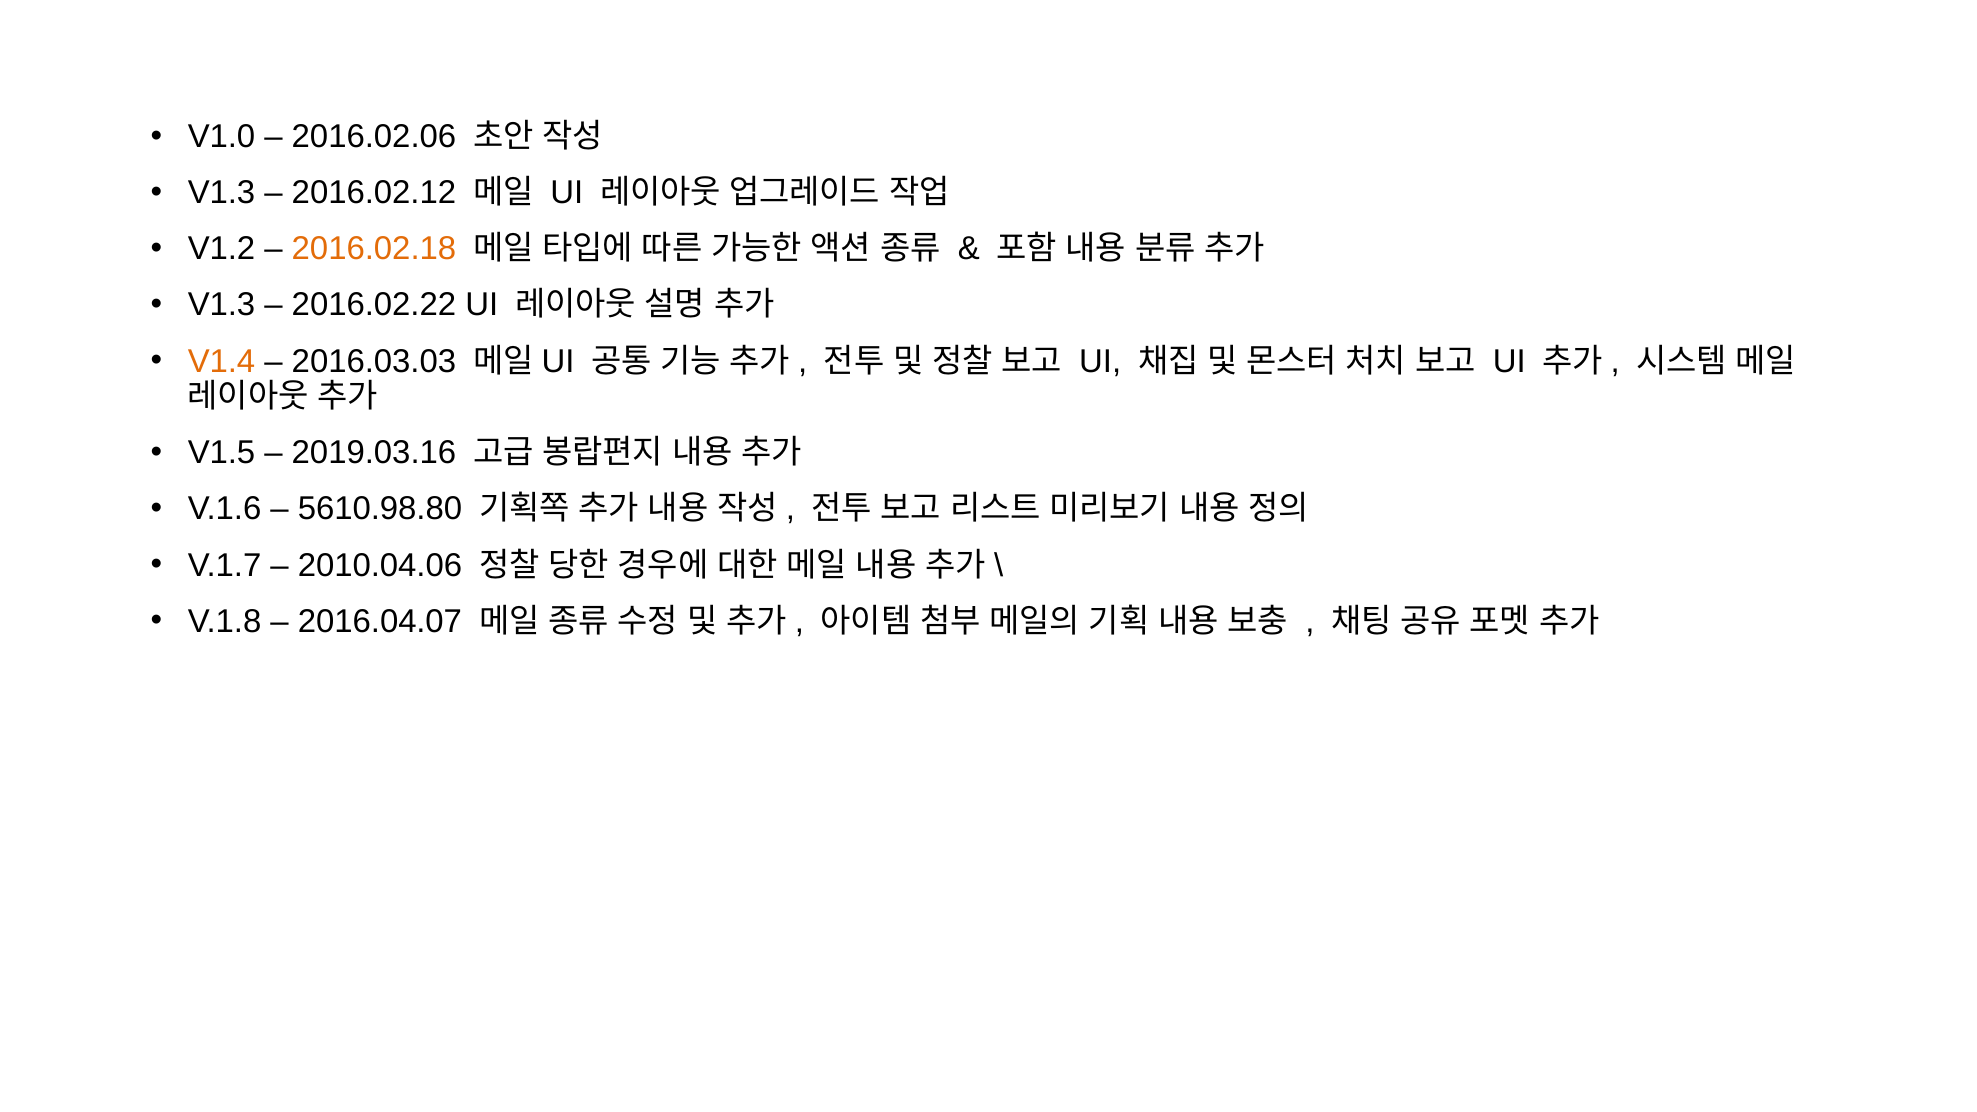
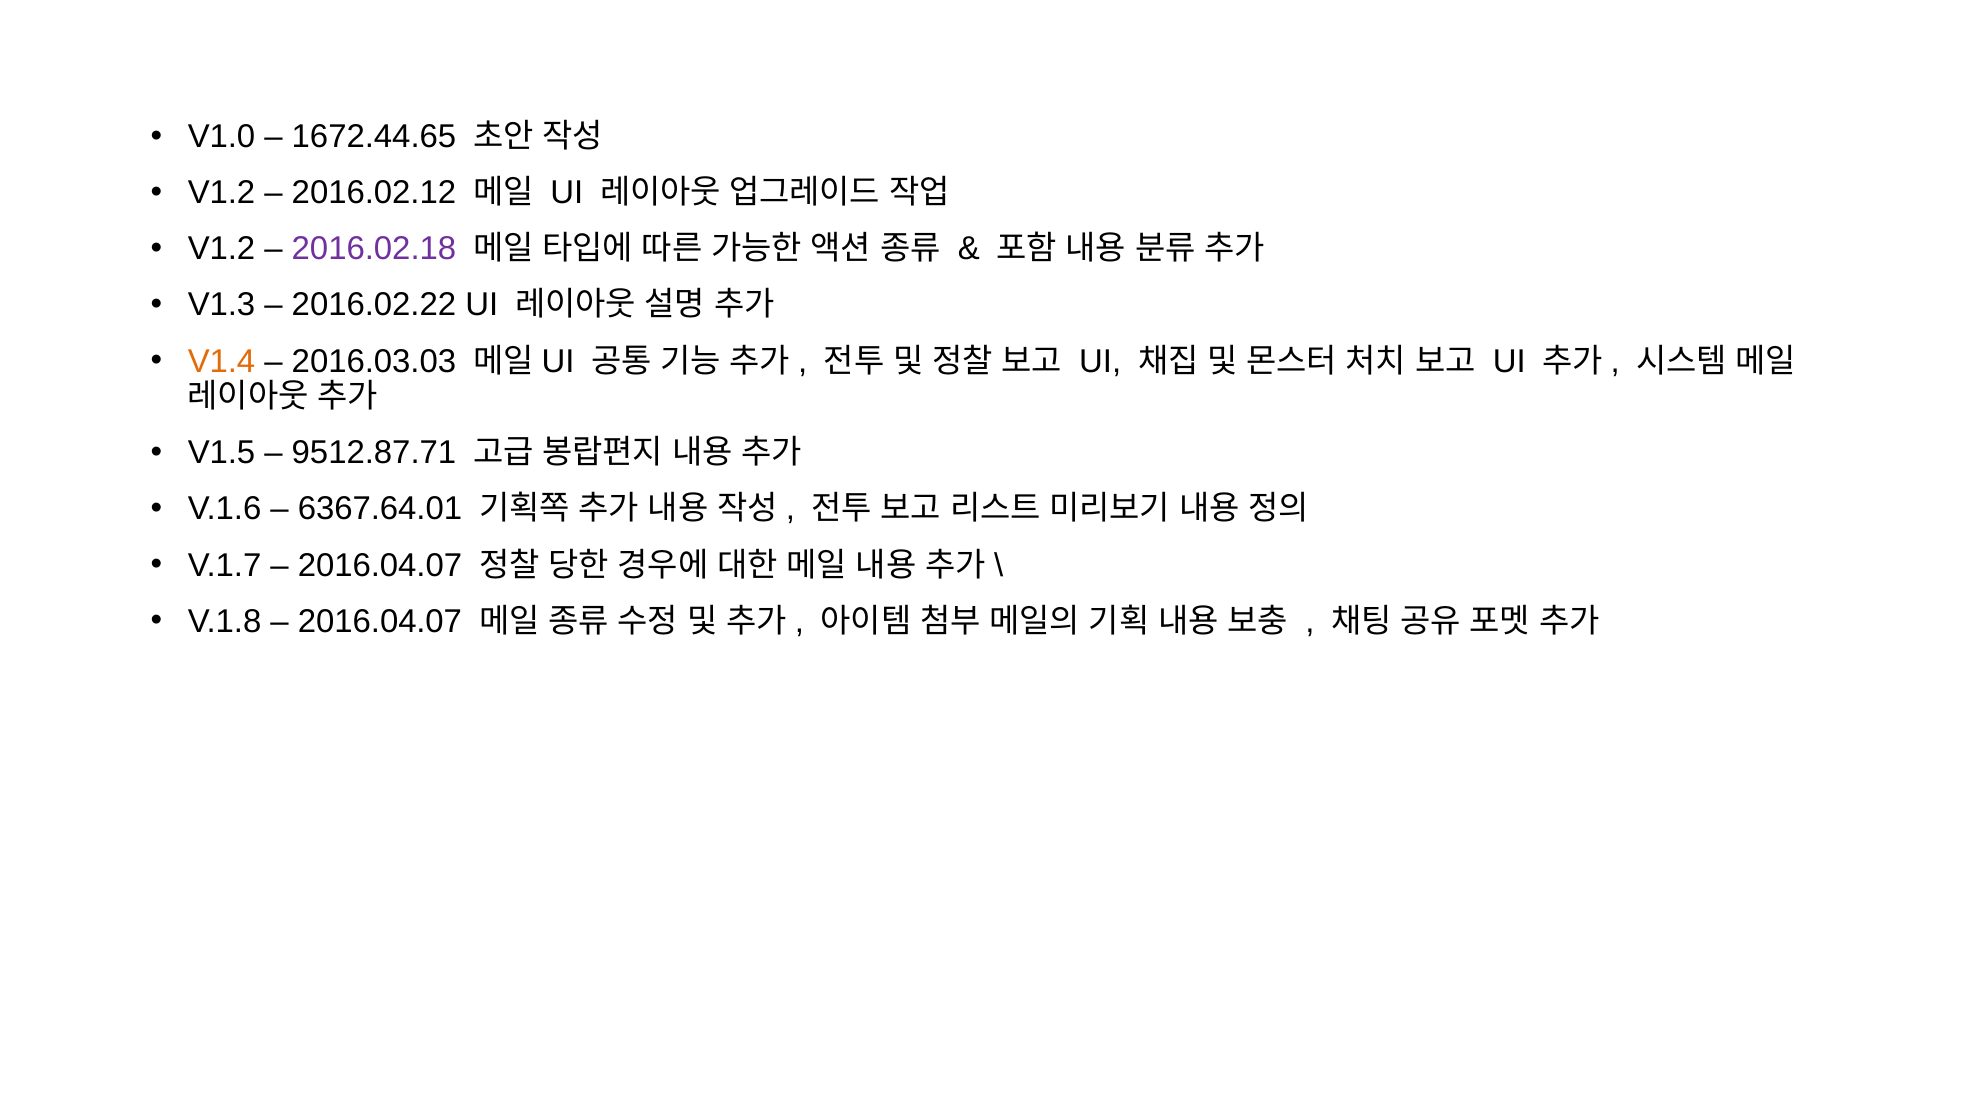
2016.02.06: 2016.02.06 -> 1672.44.65 (374, 137)
V1.3: V1.3 -> V1.2 (222, 193)
2016.02.18 colour: orange -> purple (374, 249)
2019.03.16: 2019.03.16 -> 9512.87.71 (374, 453)
5610.98.80: 5610.98.80 -> 6367.64.01 (380, 509)
2010.04.06: 2010.04.06 -> 2016.04.07 (380, 565)
